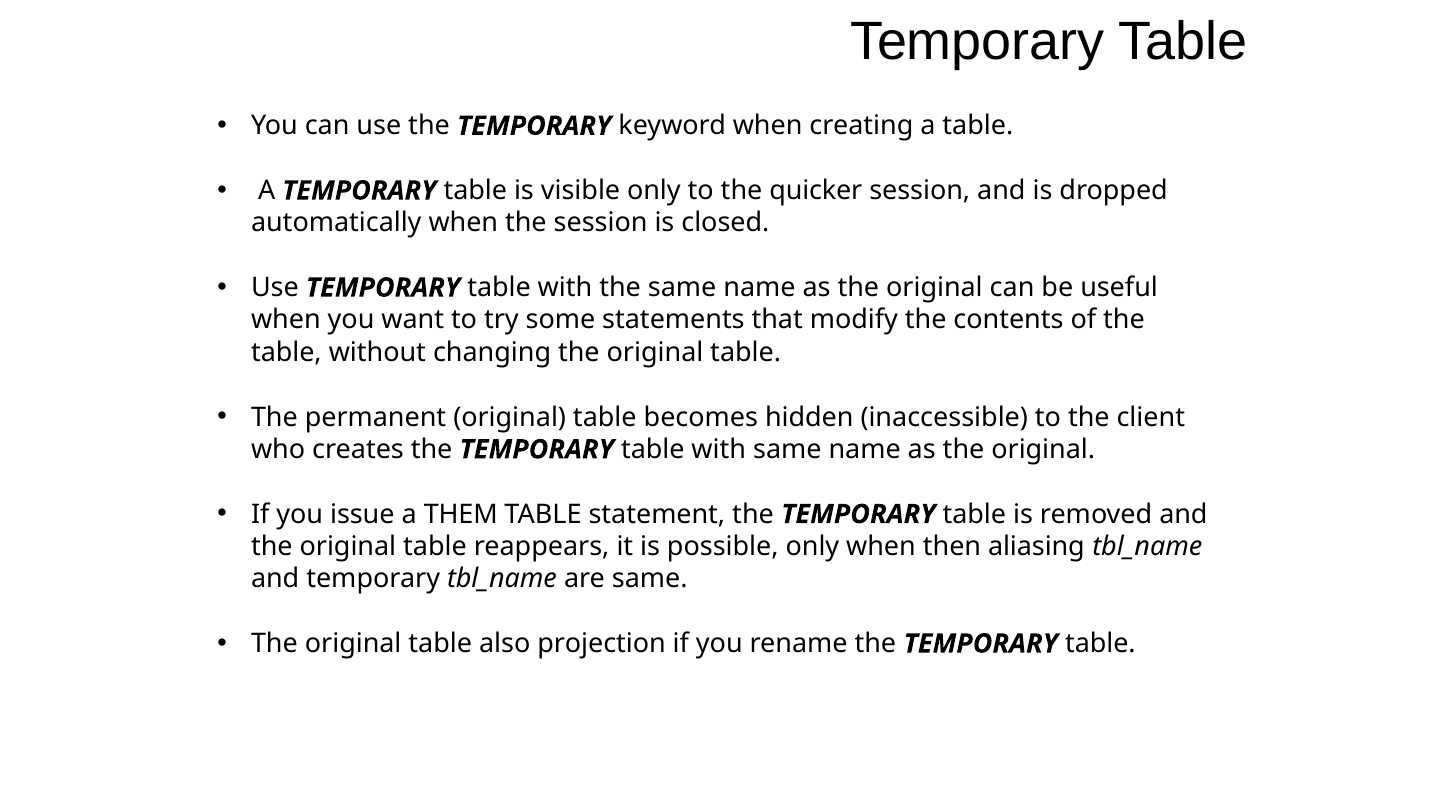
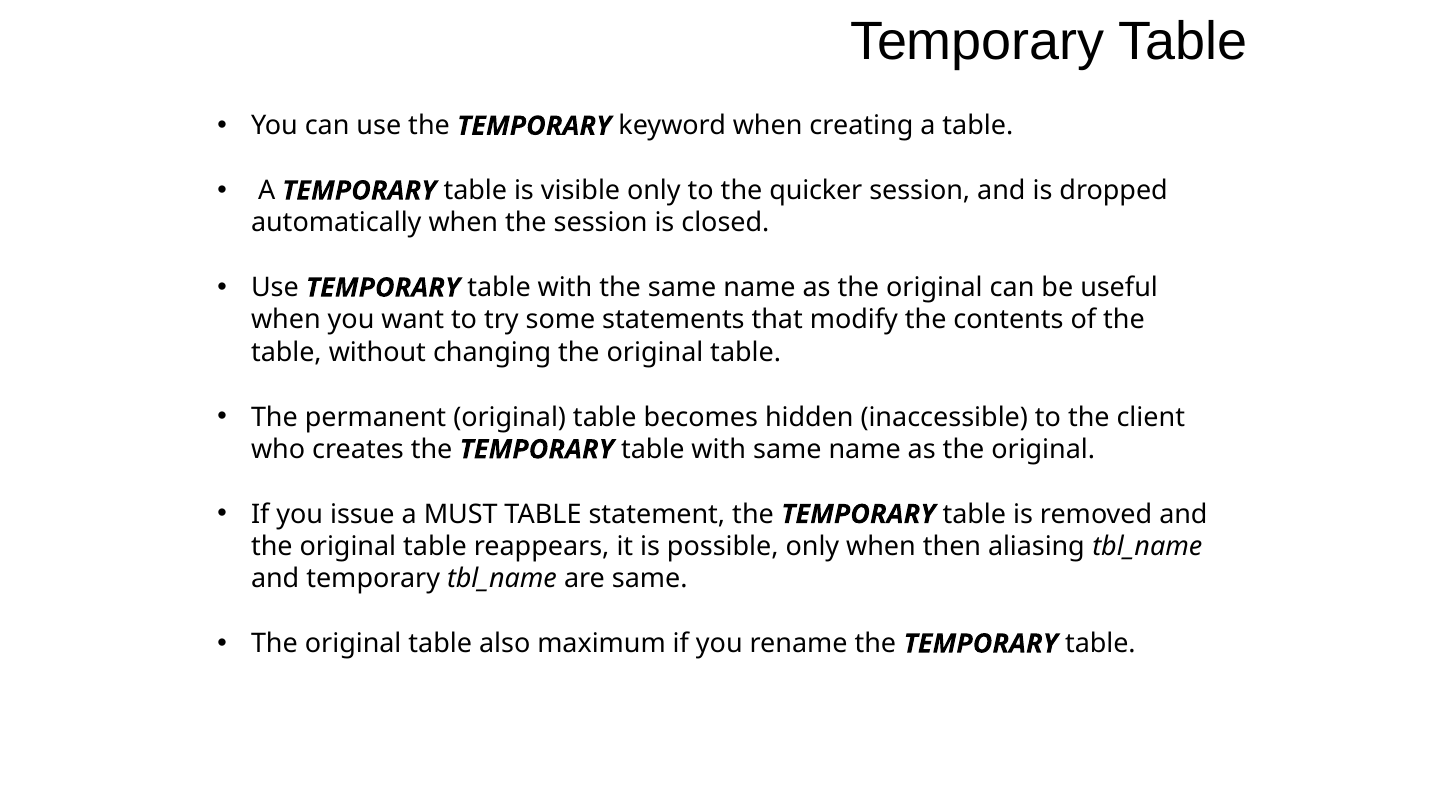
THEM: THEM -> MUST (461, 514)
projection: projection -> maximum (602, 644)
